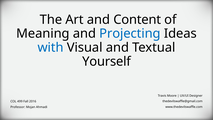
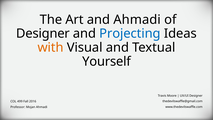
and Content: Content -> Ahmadi (137, 20)
Meaning: Meaning -> Designer (43, 34)
with colour: blue -> orange (51, 47)
